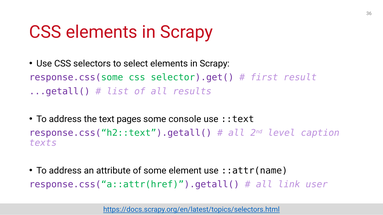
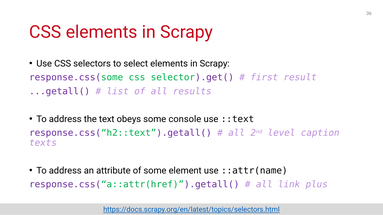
pages: pages -> obeys (129, 119)
user: user -> plus (317, 185)
